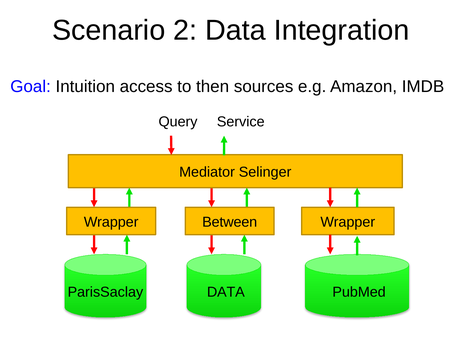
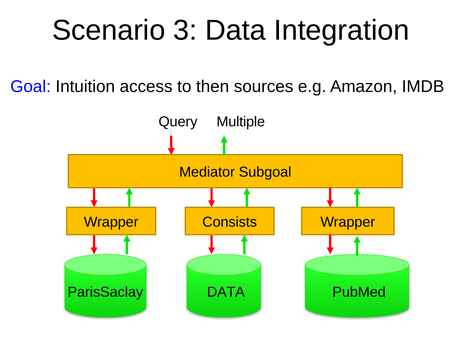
2: 2 -> 3 (185, 30)
Service: Service -> Multiple (241, 122)
Selinger: Selinger -> Subgoal (265, 172)
Between: Between -> Consists (230, 222)
